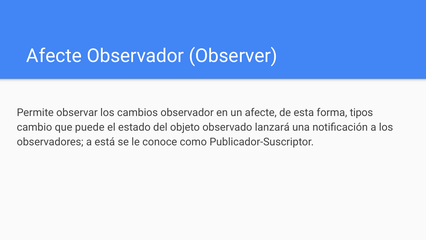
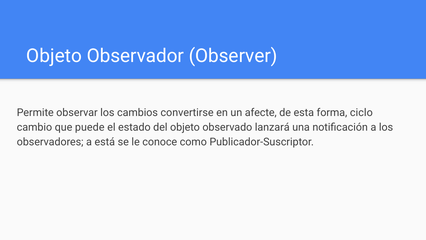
Afecte: Afecte -> Objeto (54, 56)
cambios observador: observador -> convertirse (187, 112)
tipos: tipos -> ciclo (361, 112)
